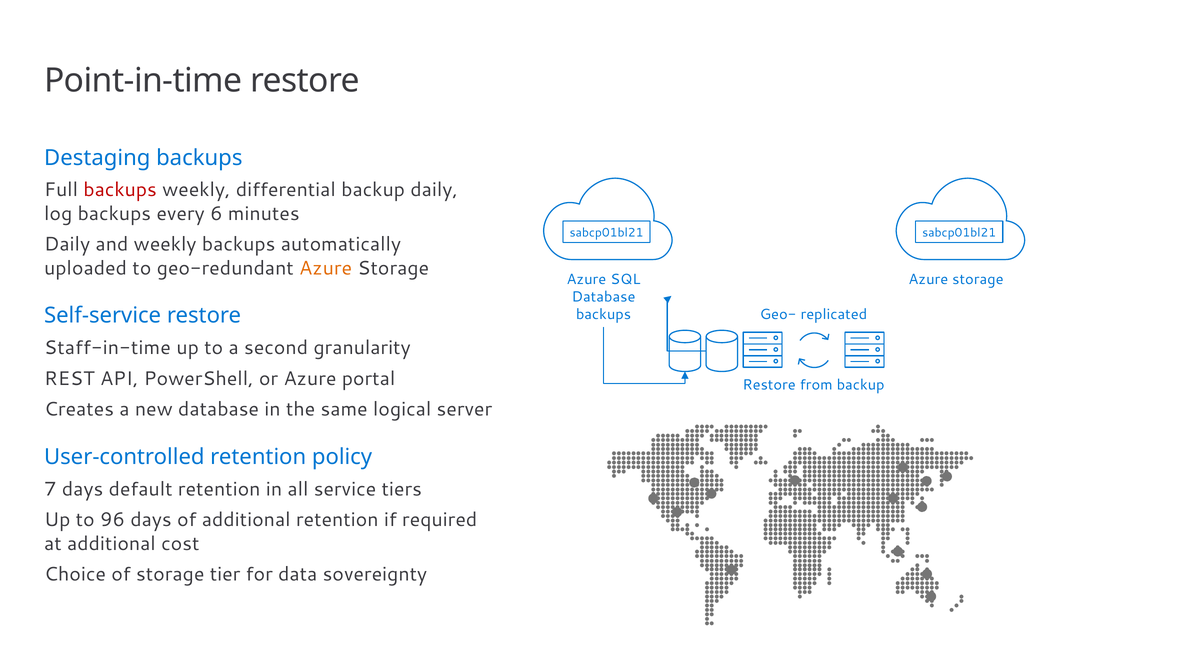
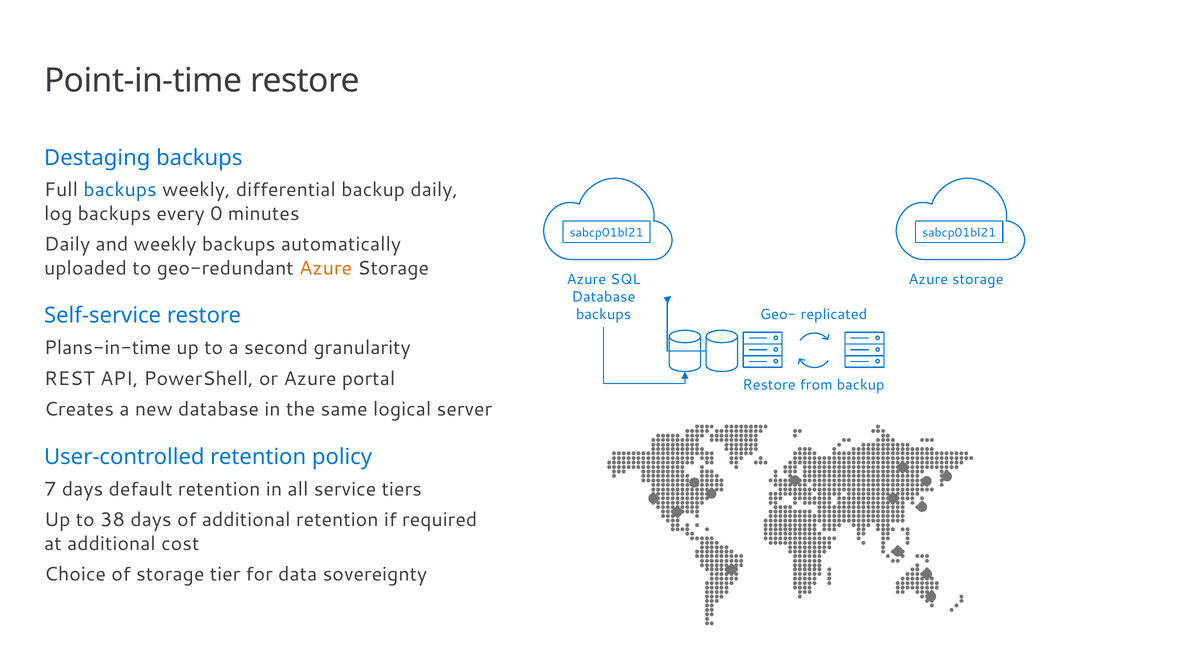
backups colour: red -> blue (120, 190)
6: 6 -> 0 (216, 214)
Staff-in-time: Staff-in-time -> Plans-in-time (108, 348)
96: 96 -> 38 (113, 520)
